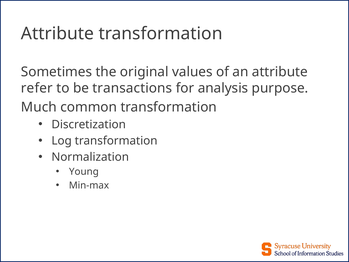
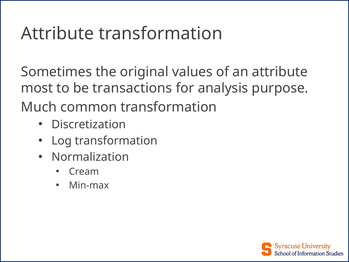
refer: refer -> most (37, 88)
Young: Young -> Cream (84, 172)
